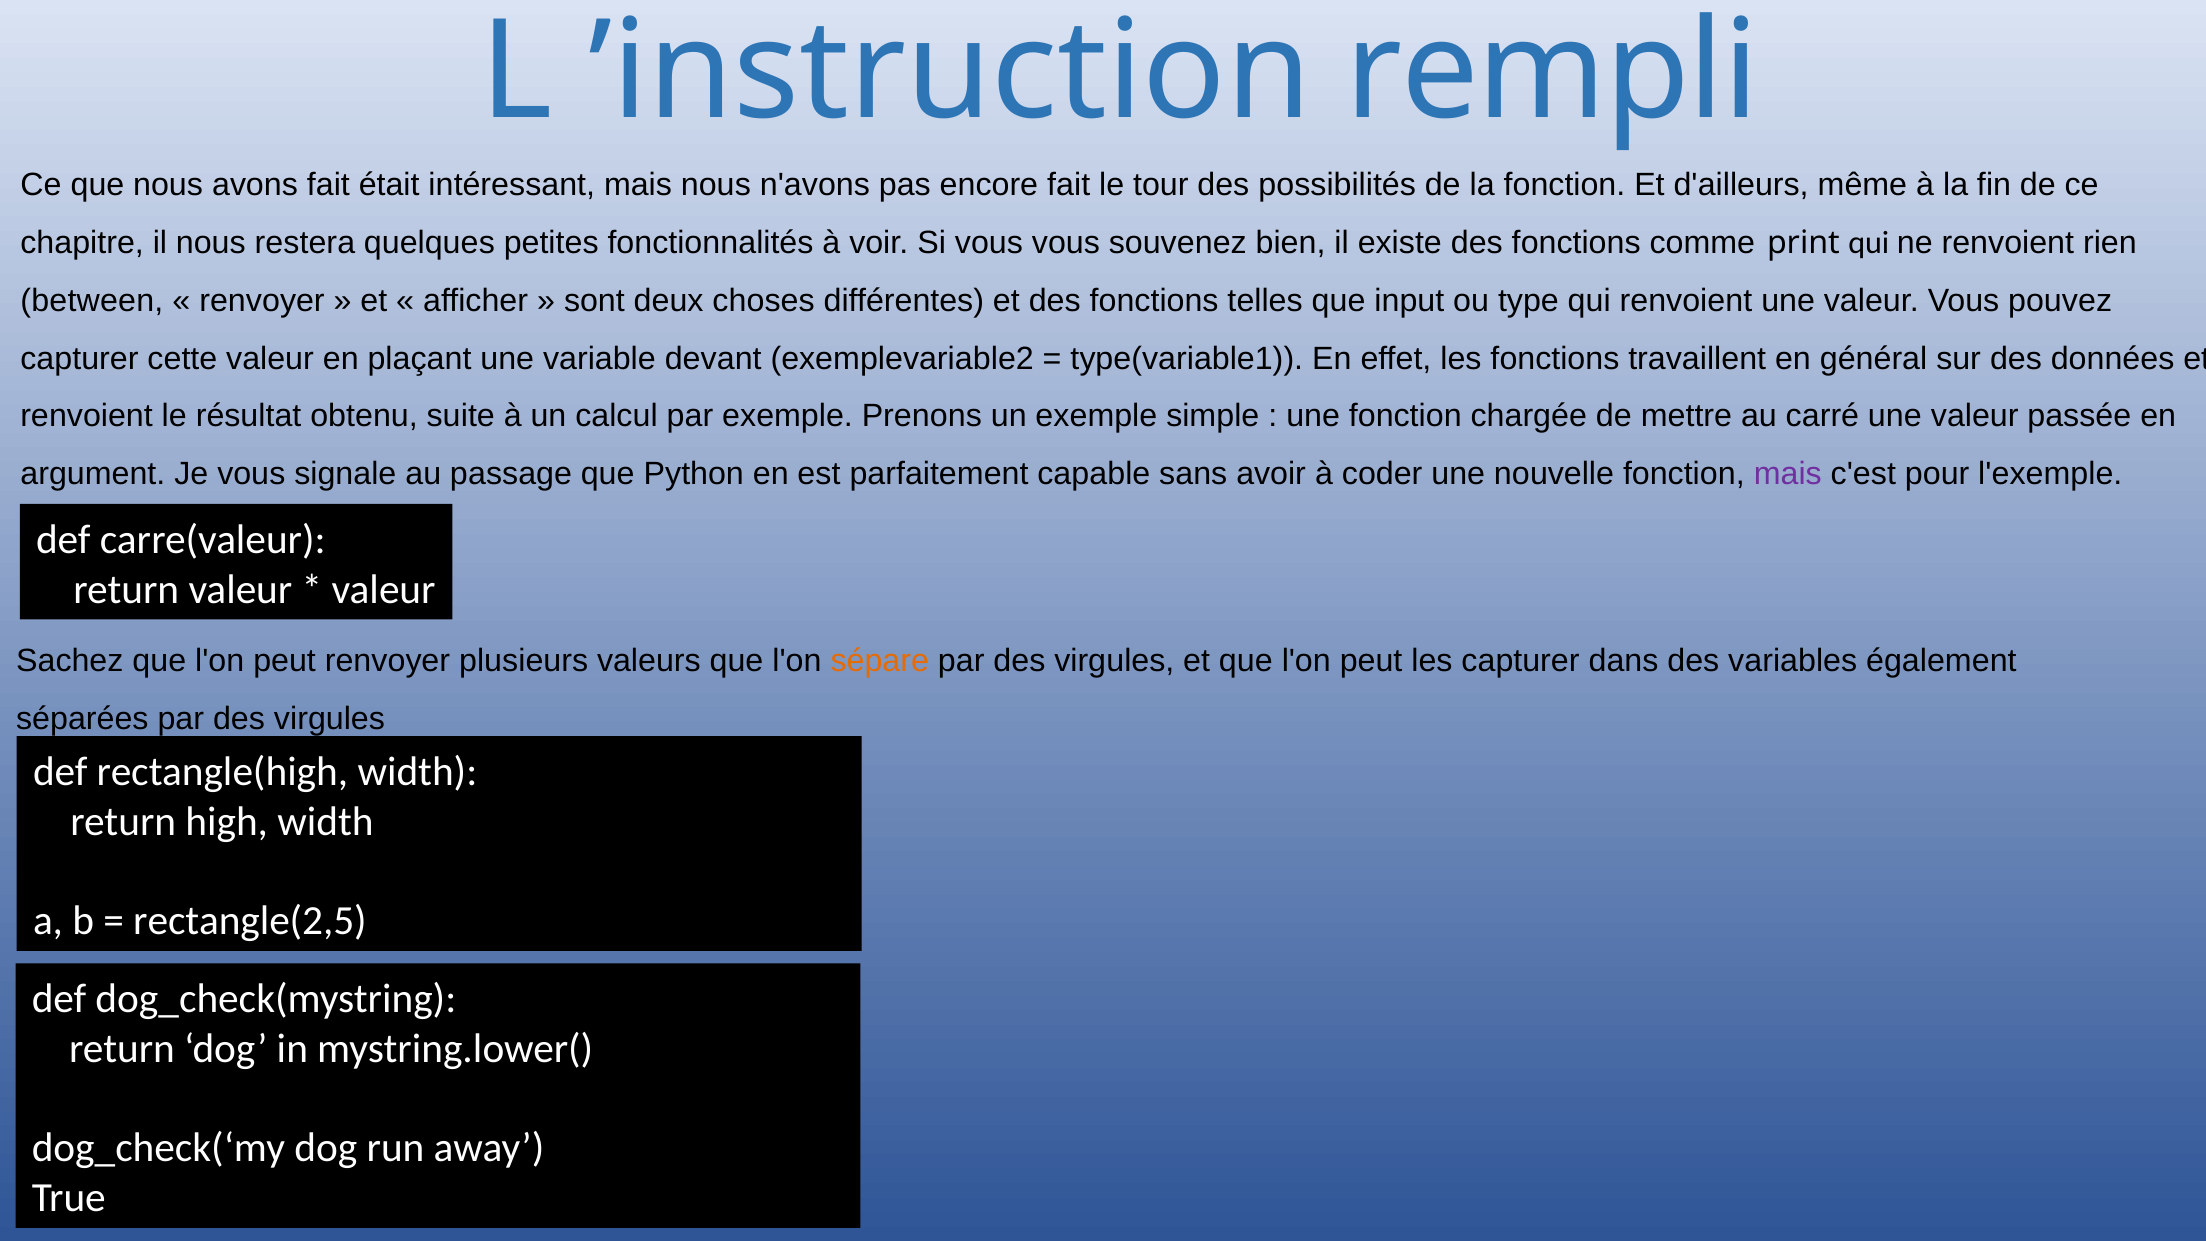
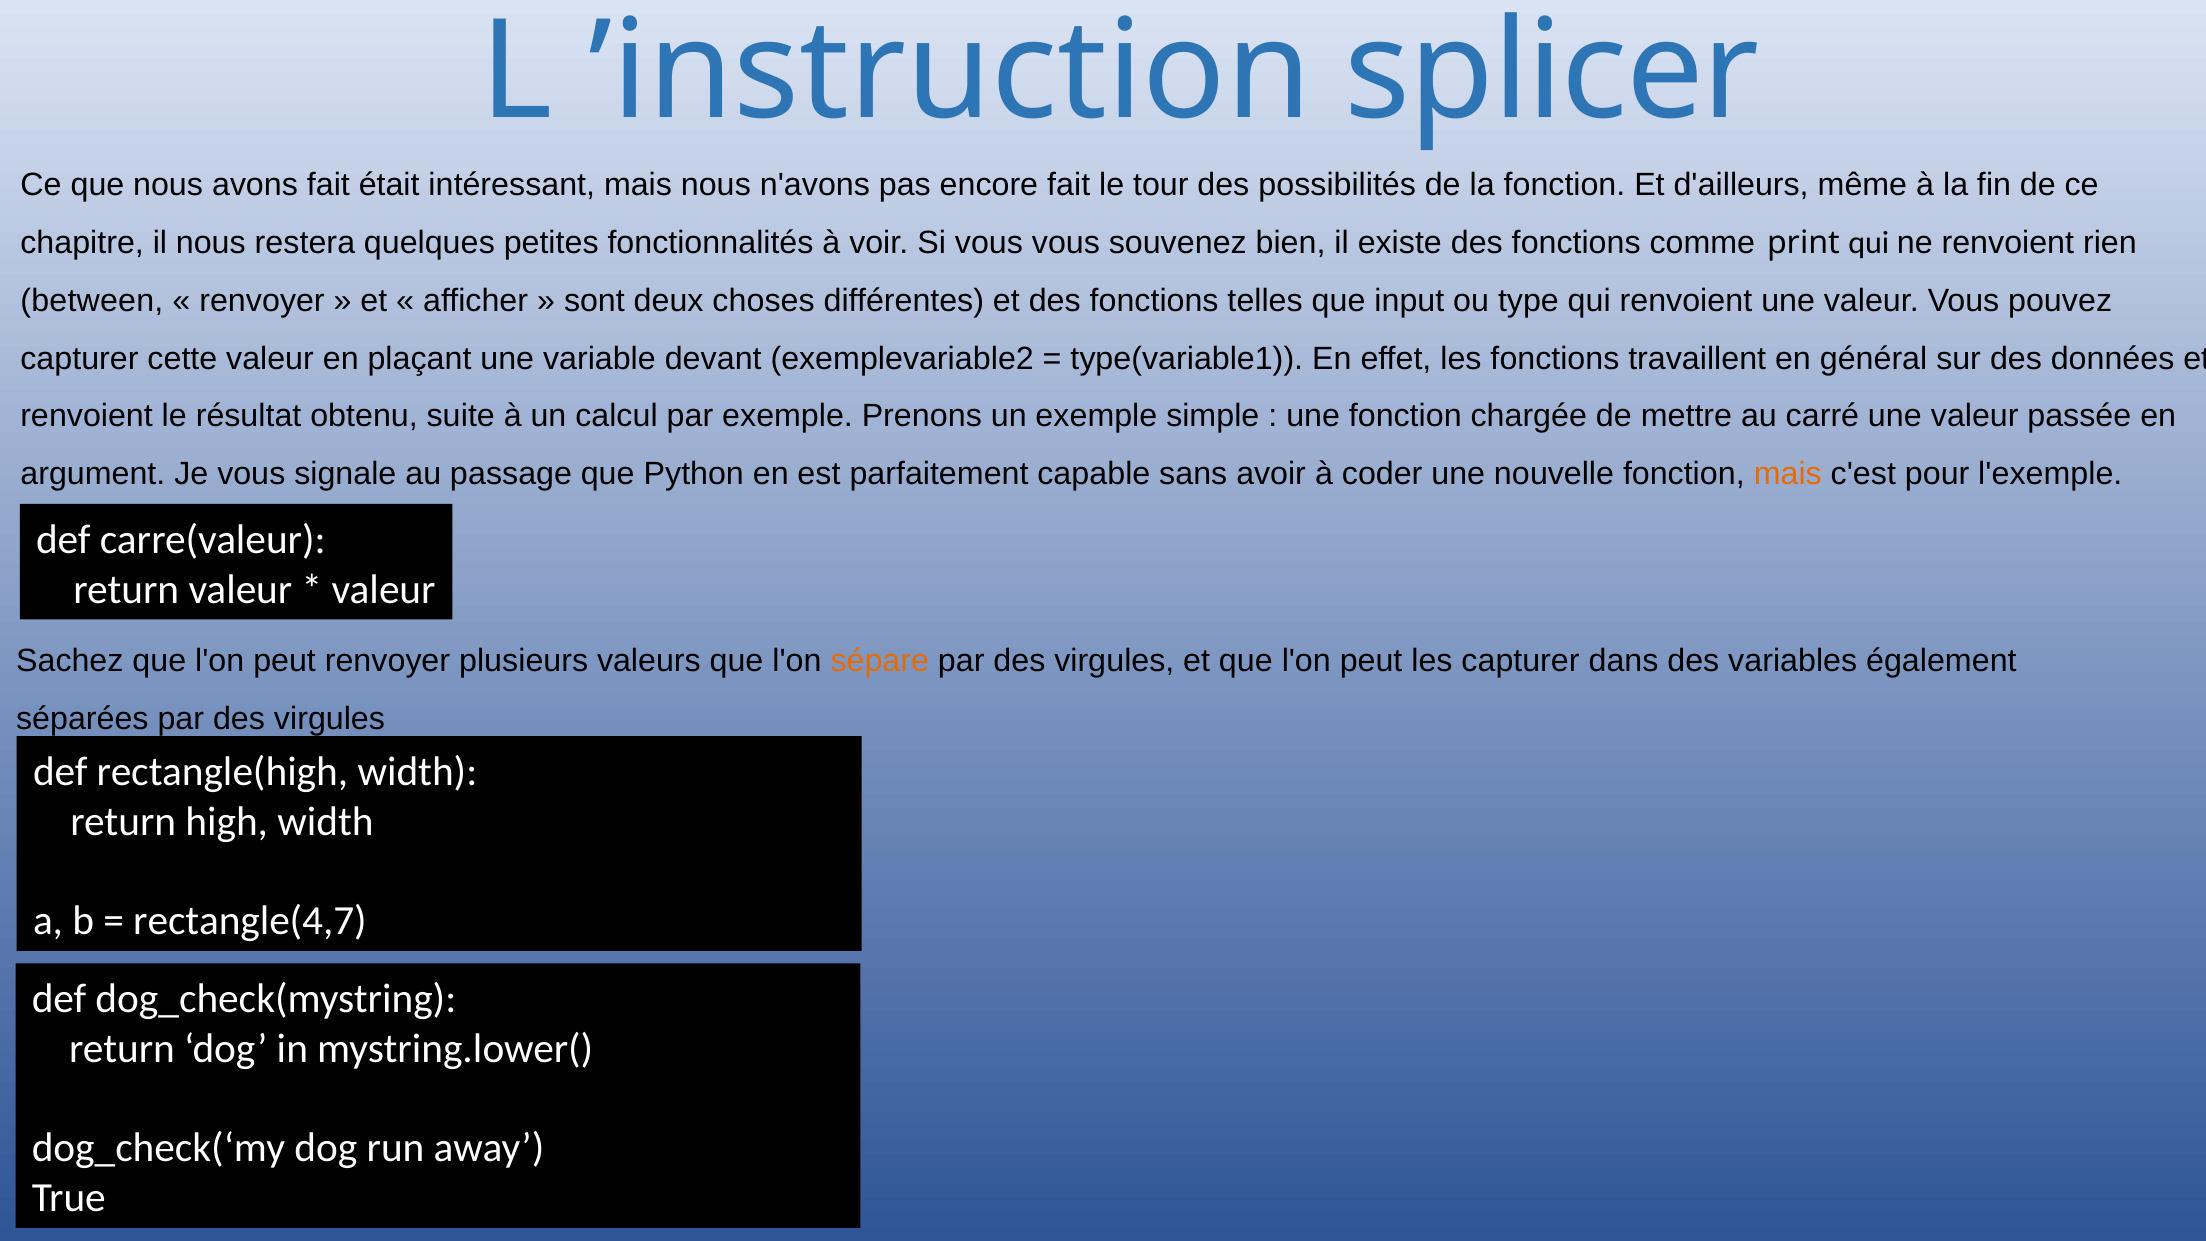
rempli: rempli -> splicer (1552, 72)
mais colour: purple -> orange (1788, 474)
rectangle(2,5: rectangle(2,5 -> rectangle(4,7 (250, 921)
